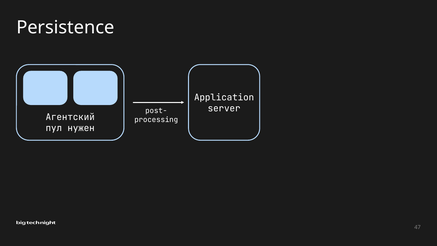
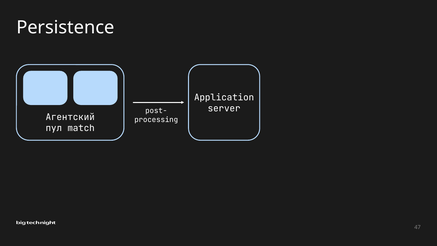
нужен: нужен -> match (81, 128)
